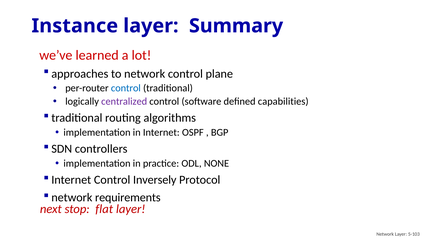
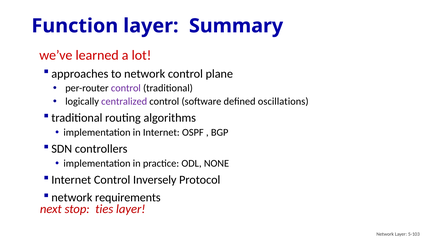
Instance: Instance -> Function (75, 26)
control colour: blue -> purple (126, 88)
capabilities: capabilities -> oscillations (283, 102)
flat: flat -> ties (104, 209)
